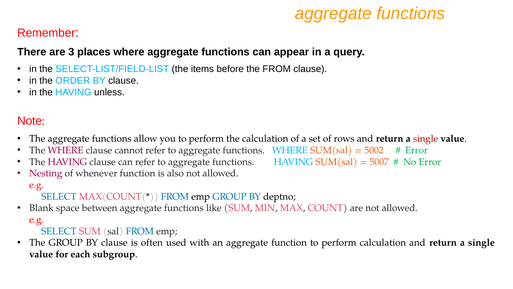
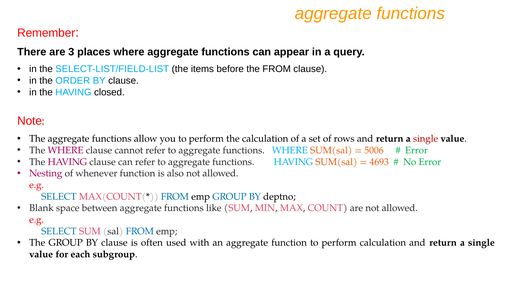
unless: unless -> closed (109, 92)
5002: 5002 -> 5006 (374, 150)
5007: 5007 -> 4693 (379, 162)
